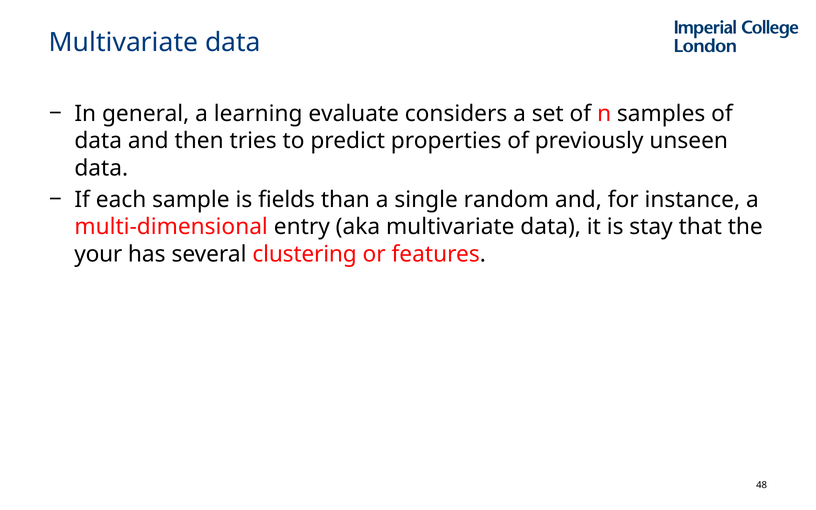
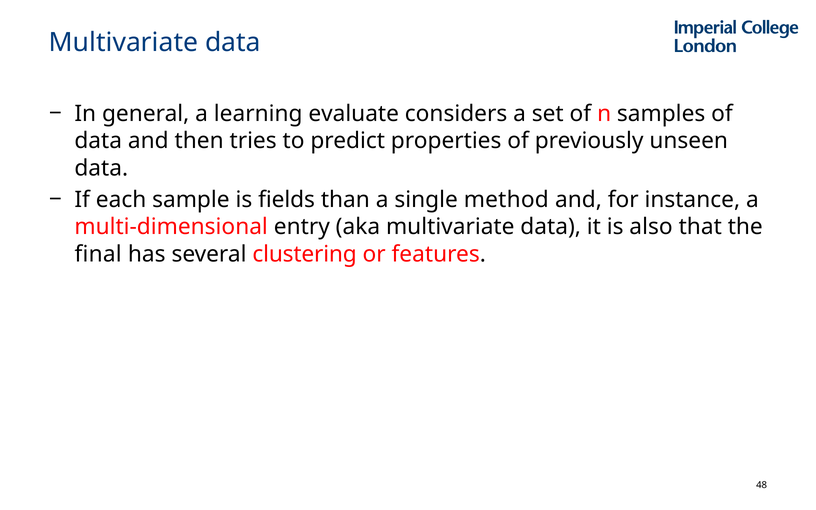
random: random -> method (506, 200)
stay: stay -> also (651, 227)
your: your -> final (98, 254)
